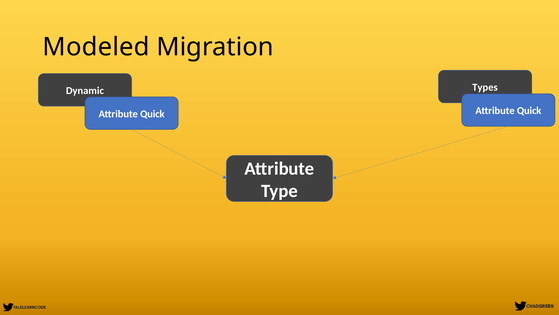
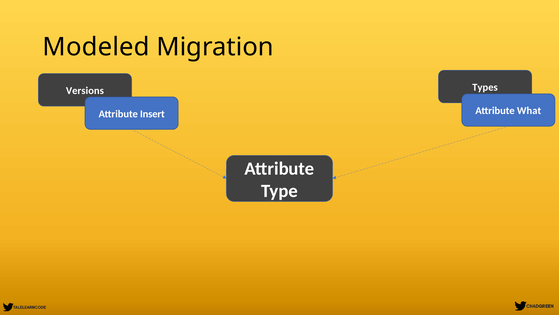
Dynamic: Dynamic -> Versions (85, 90)
Quick: Quick -> Insert (152, 114)
Quick: Quick -> What (529, 111)
